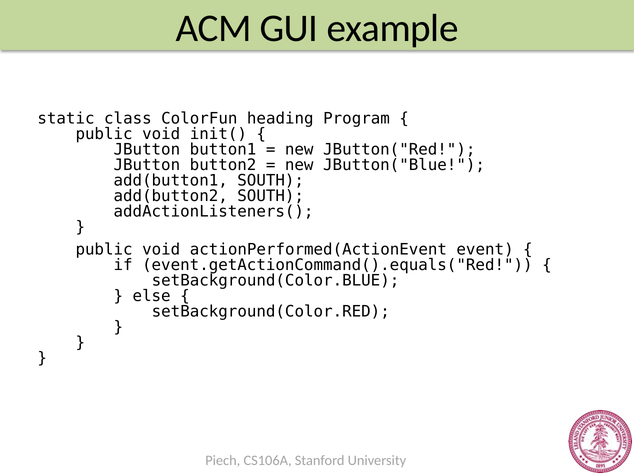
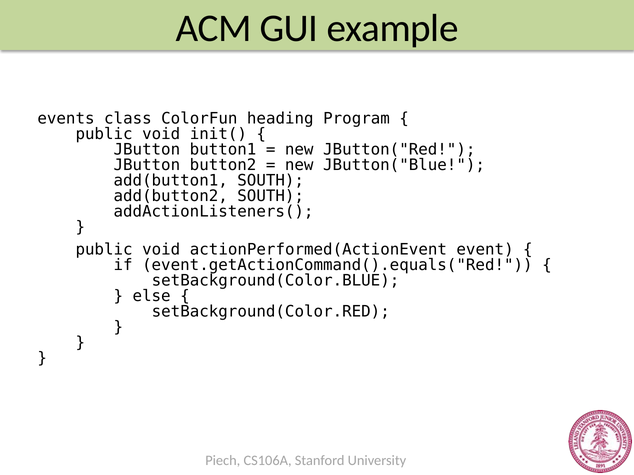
static: static -> events (66, 118)
